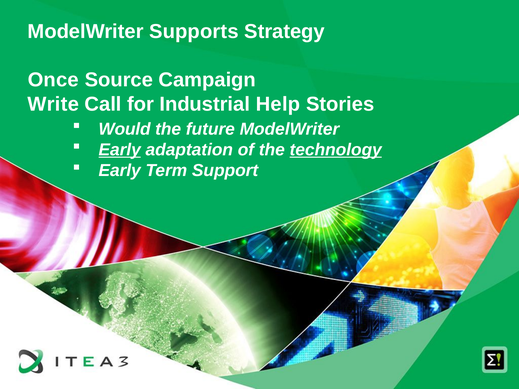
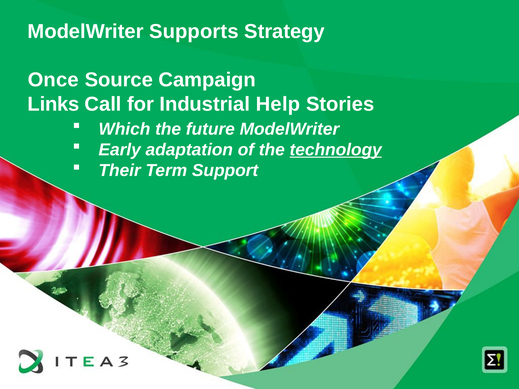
Write: Write -> Links (53, 104)
Would: Would -> Which (124, 129)
Early underline: present -> none (120, 150)
Early: Early -> Their (120, 171)
